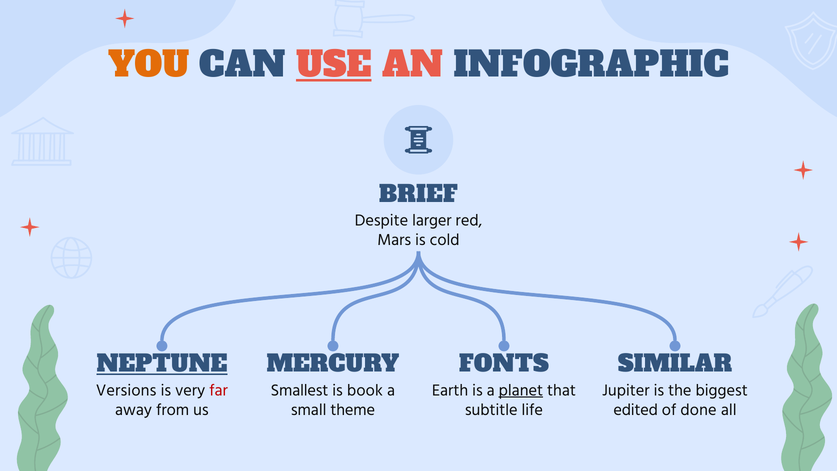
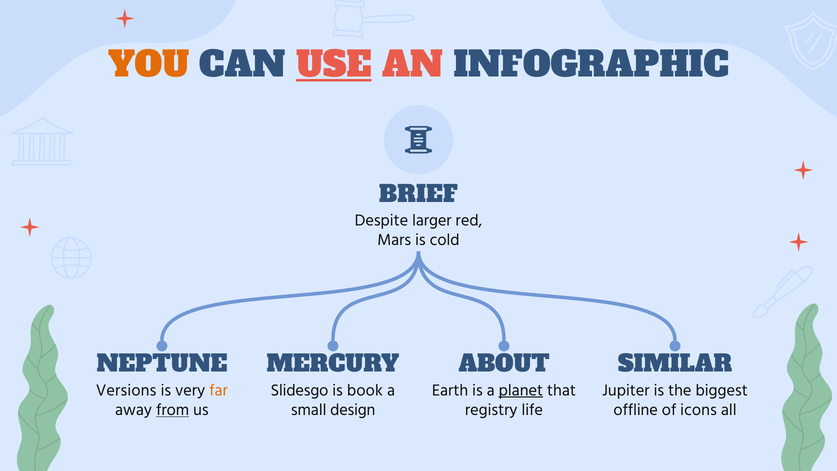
NEPTUNE underline: present -> none (162, 364)
FONTS: FONTS -> ABOUT (504, 364)
far colour: red -> orange (218, 390)
Smallest: Smallest -> Slidesgo (300, 390)
from underline: none -> present (173, 410)
theme: theme -> design (353, 410)
subtitle: subtitle -> registry (491, 410)
edited: edited -> offline (636, 410)
done: done -> icons (699, 410)
